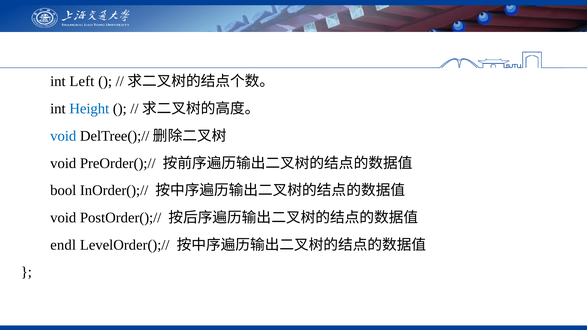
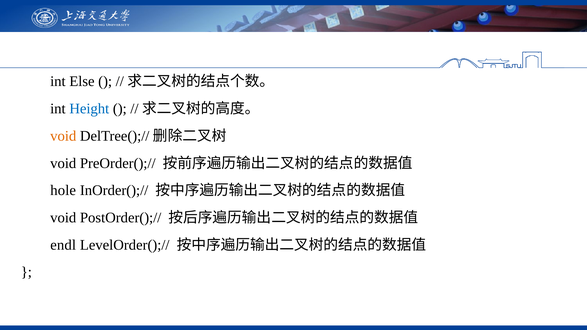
Left: Left -> Else (82, 82)
void colour: blue -> orange (63, 136)
bool: bool -> hole (63, 191)
